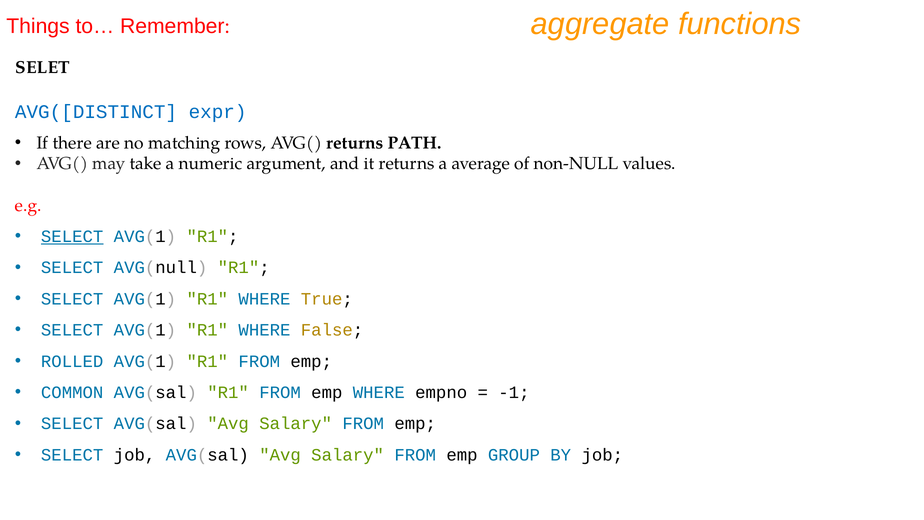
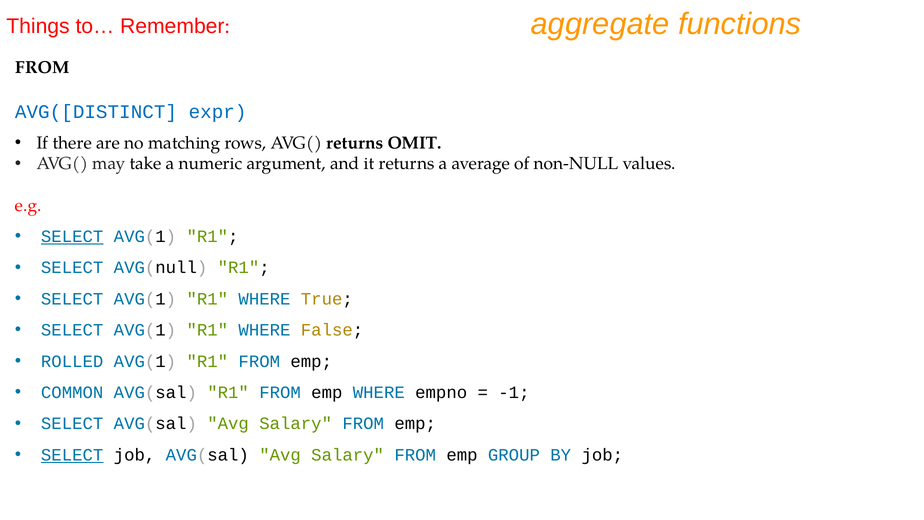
SELET: SELET -> FROM (43, 67)
PATH: PATH -> OMIT (415, 143)
SELECT underline: none -> present (72, 455)
